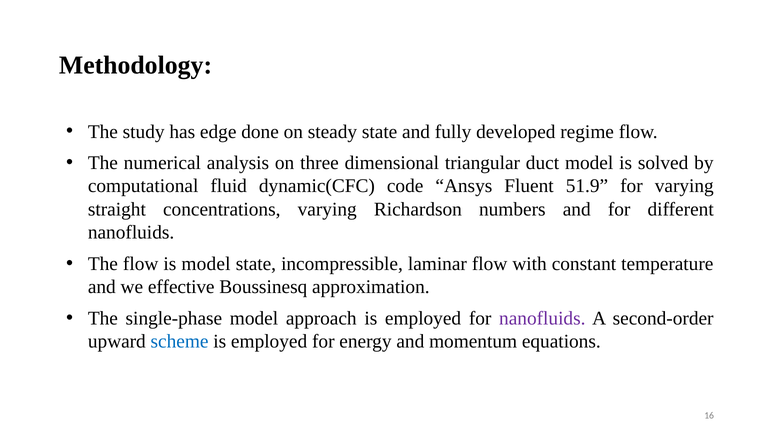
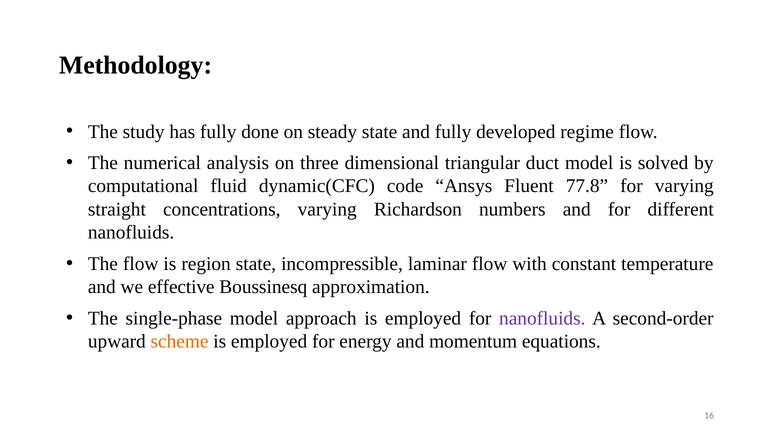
has edge: edge -> fully (218, 132)
51.9: 51.9 -> 77.8 (587, 186)
is model: model -> region (206, 264)
scheme colour: blue -> orange (180, 341)
